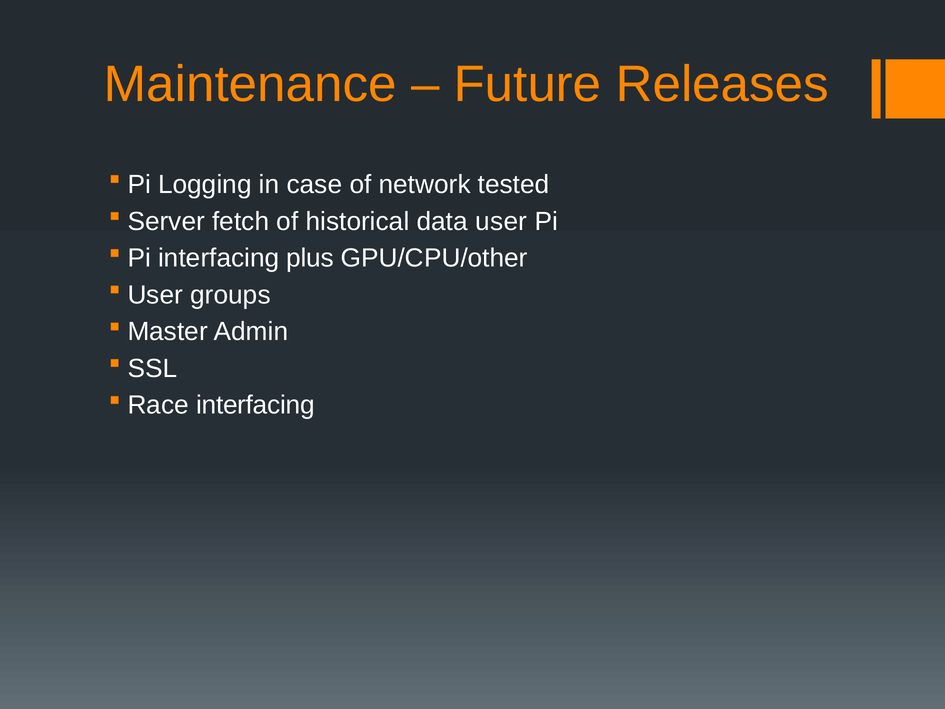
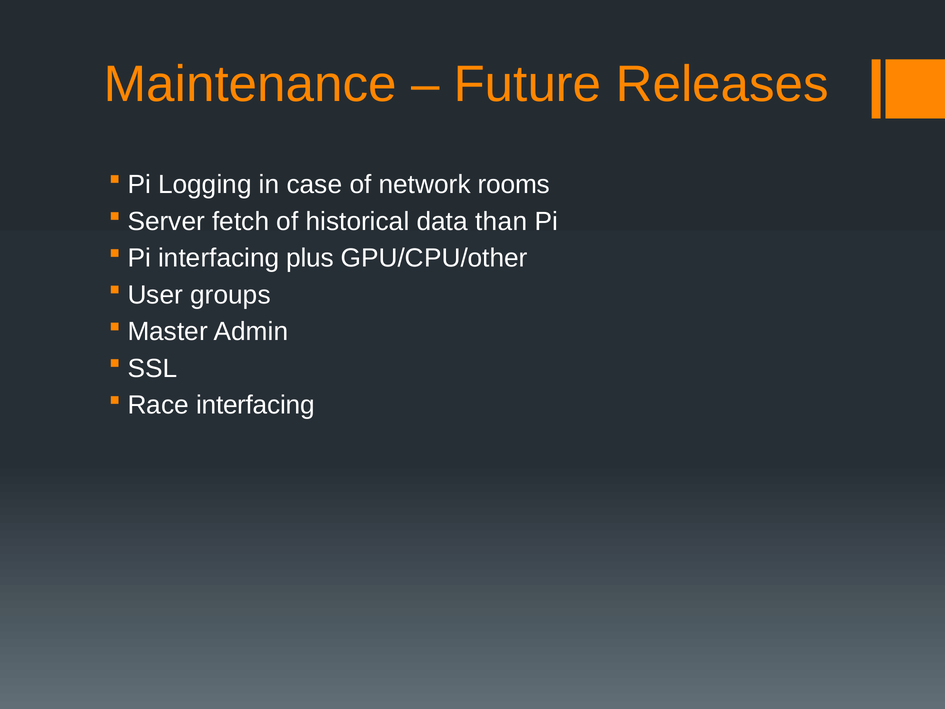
tested: tested -> rooms (514, 184)
data user: user -> than (501, 221)
